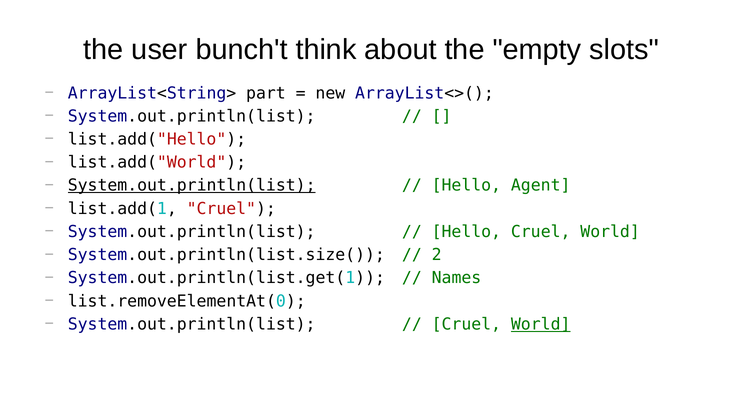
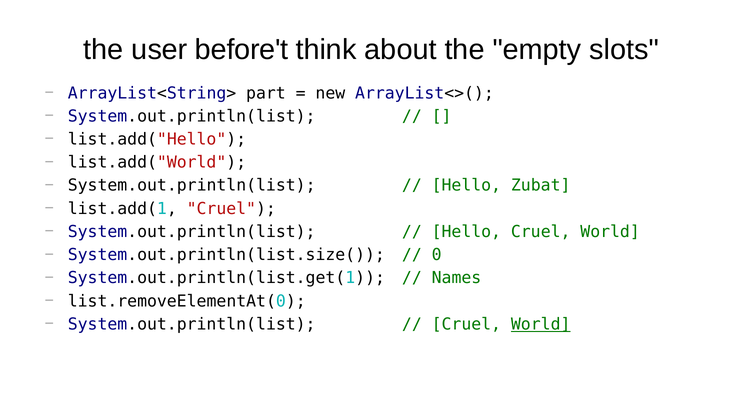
bunch't: bunch't -> before't (242, 50)
System.out.println(list underline: present -> none (192, 185)
Agent: Agent -> Zubat (541, 185)
2: 2 -> 0 (437, 255)
